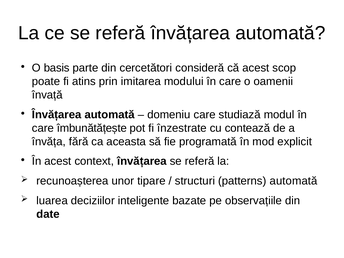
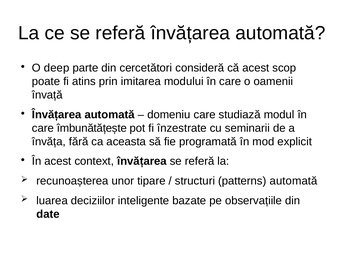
basis: basis -> deep (57, 68)
contează: contează -> seminarii (247, 128)
